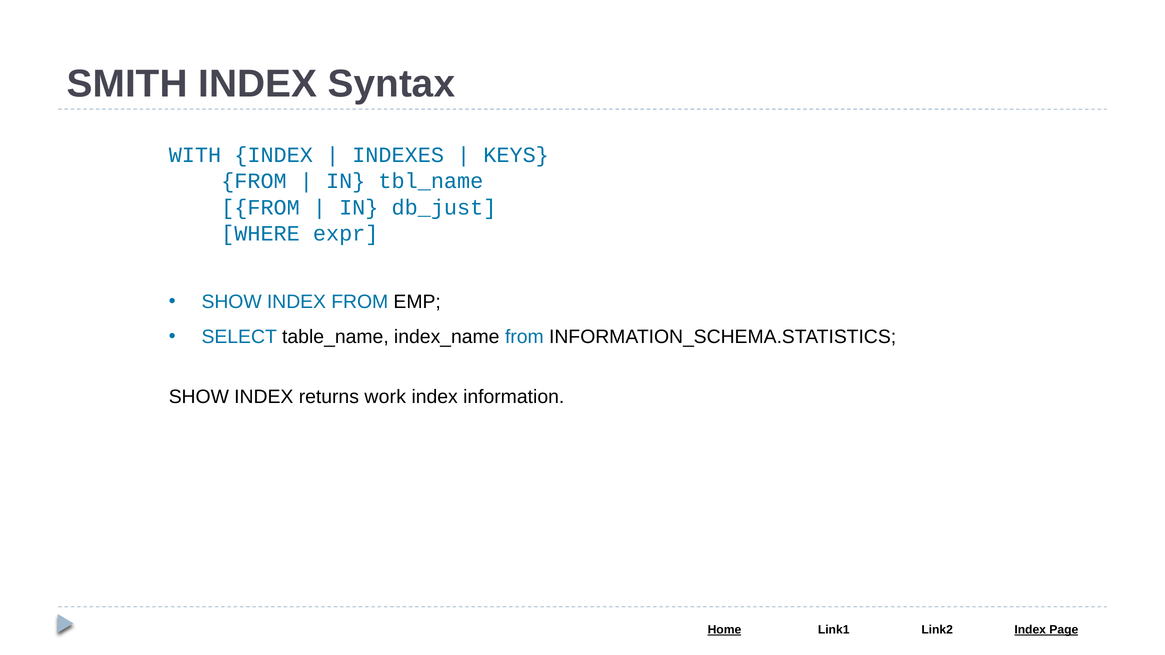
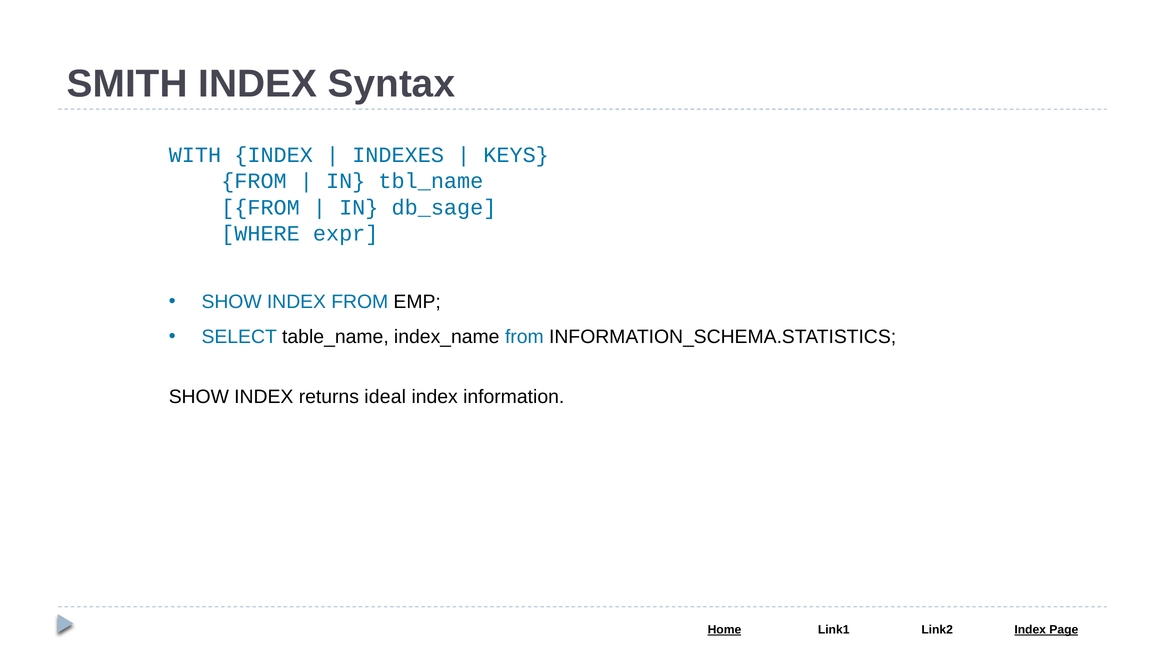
db_just: db_just -> db_sage (444, 208)
work: work -> ideal (385, 397)
